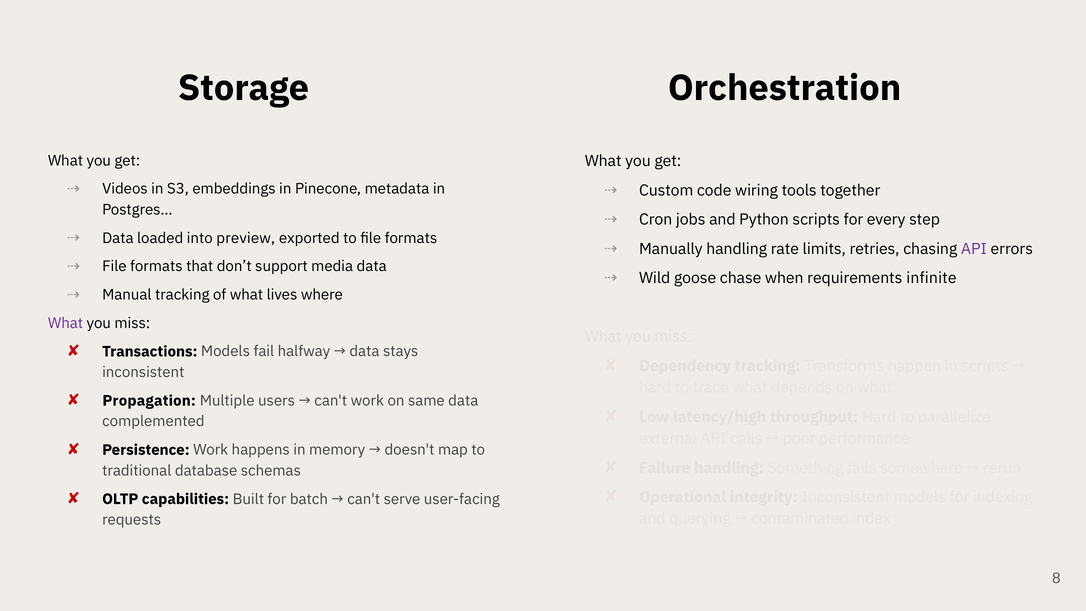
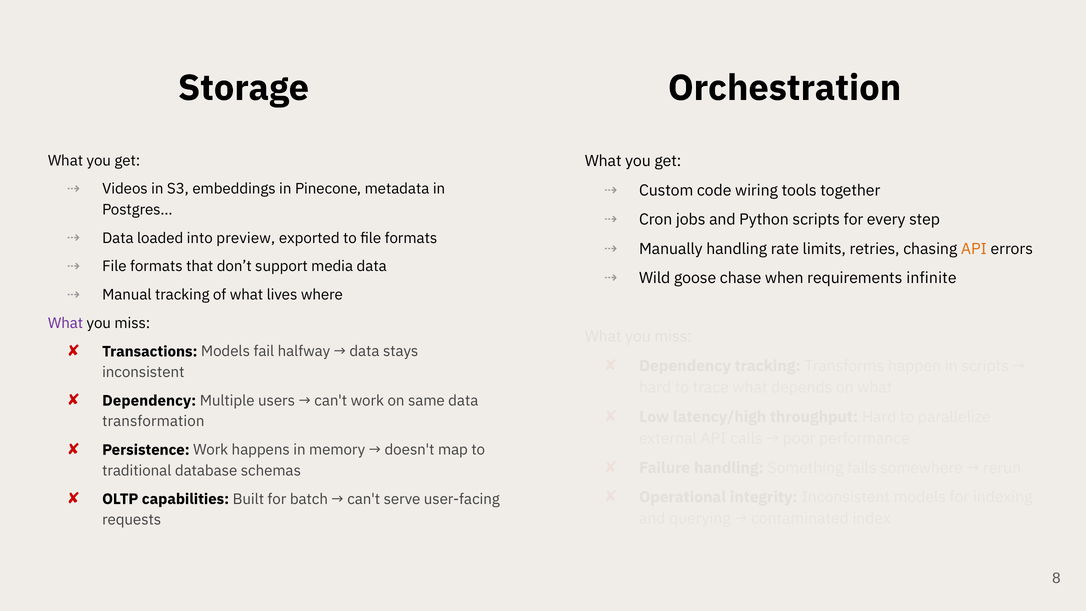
API colour: purple -> orange (974, 249)
Propagation: Propagation -> Dependency (149, 401)
complemented: complemented -> transformation (153, 421)
